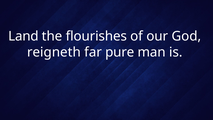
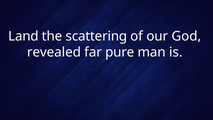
flourishes: flourishes -> scattering (96, 36)
reigneth: reigneth -> revealed (54, 52)
